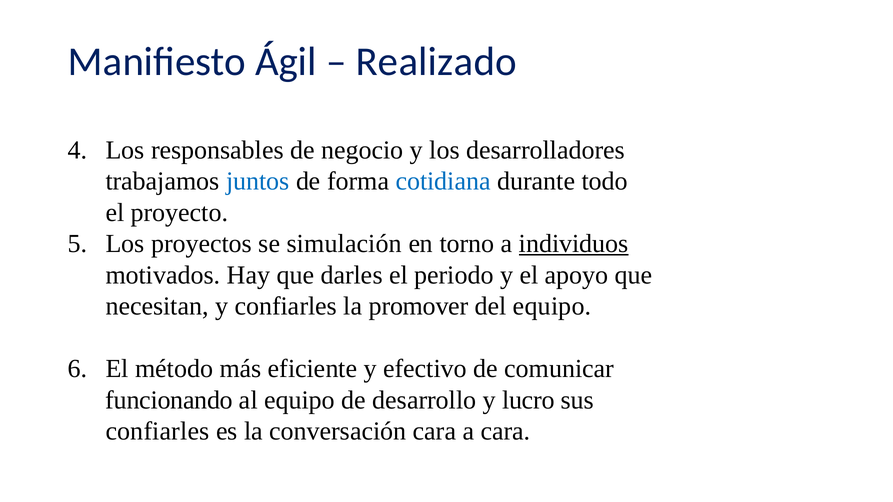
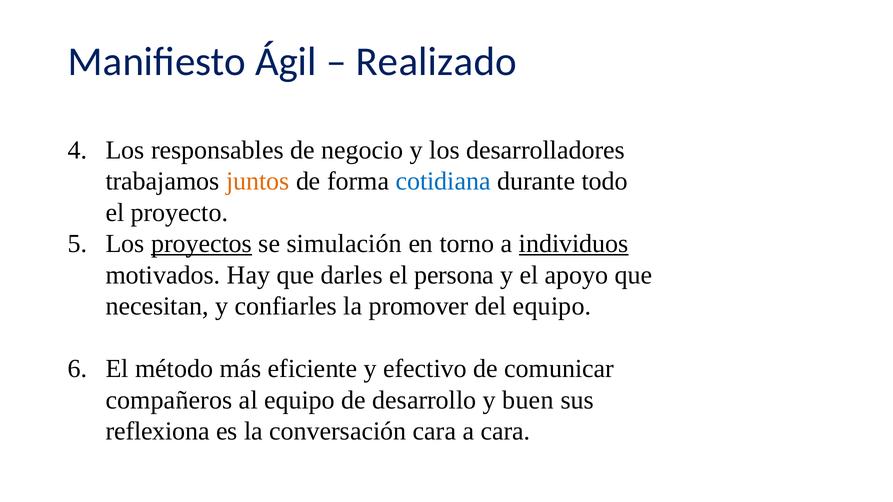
juntos colour: blue -> orange (258, 181)
proyectos underline: none -> present (202, 244)
periodo: periodo -> persona (454, 275)
funcionando: funcionando -> compañeros (169, 400)
lucro: lucro -> buen (528, 400)
confiarles: confiarles -> reflexiona (158, 432)
